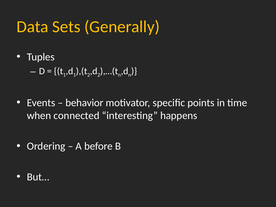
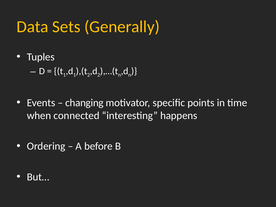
behavior: behavior -> changing (84, 103)
